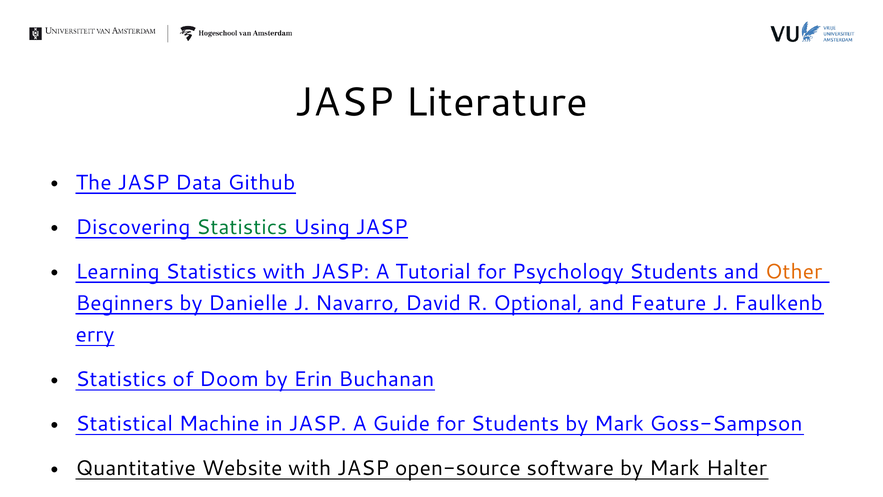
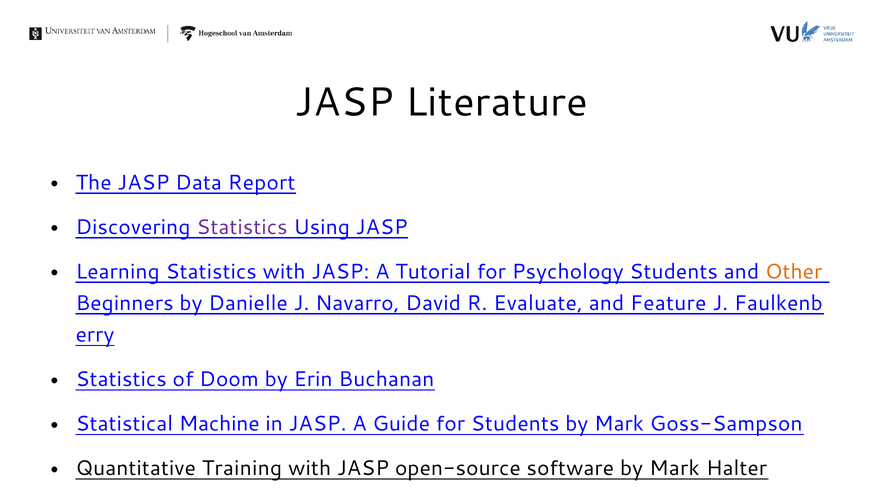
Github: Github -> Report (262, 182)
Statistics colour: green -> purple (242, 227)
Optional: Optional -> Evaluate (538, 303)
Website: Website -> Training (242, 468)
